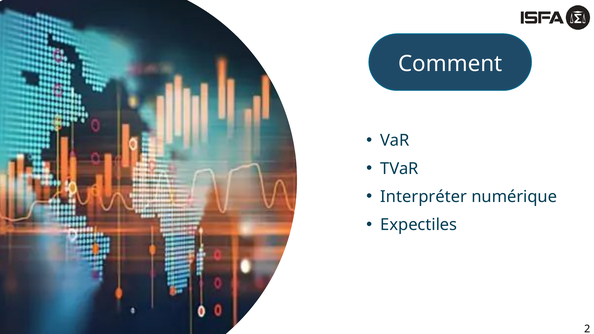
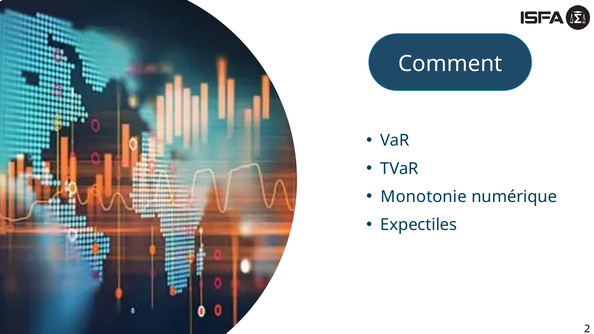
Interpréter: Interpréter -> Monotonie (424, 197)
